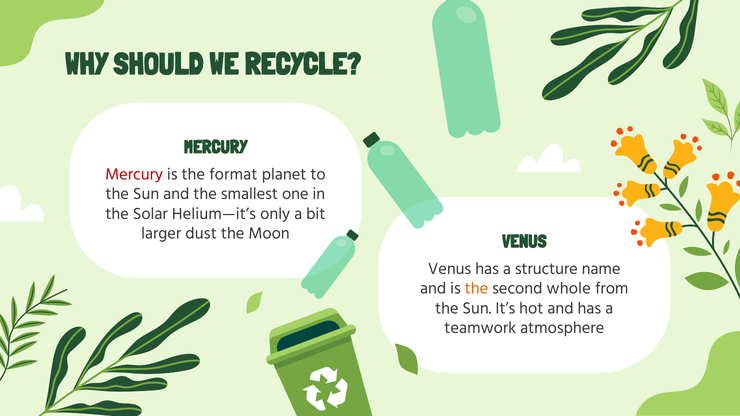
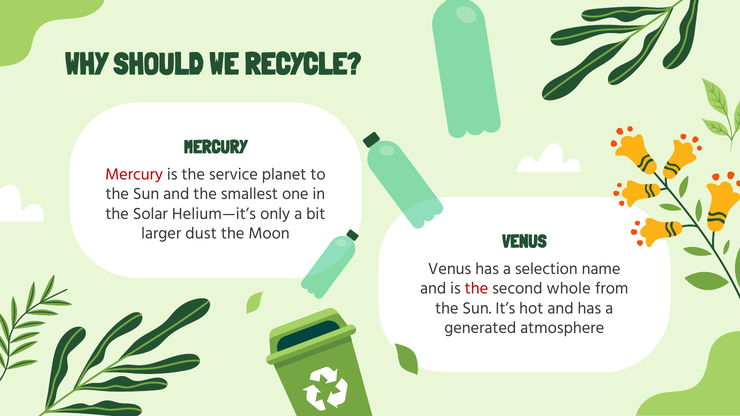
format: format -> service (233, 174)
structure: structure -> selection (546, 269)
the colour: orange -> red (476, 289)
teamwork: teamwork -> generated (480, 328)
